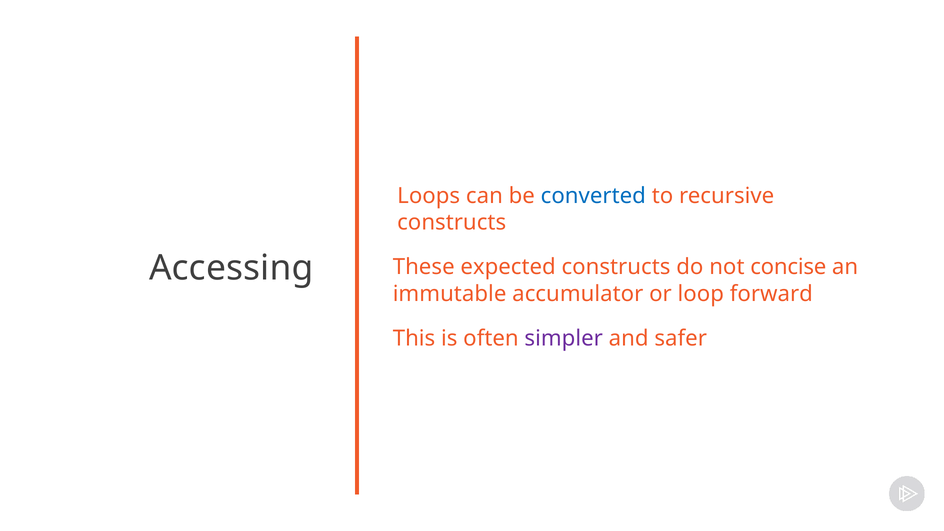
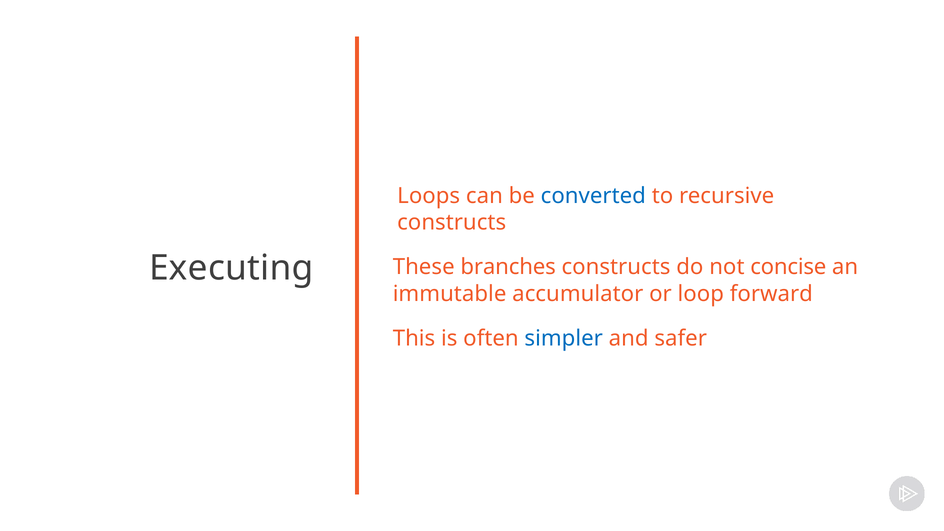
Accessing: Accessing -> Executing (231, 268)
expected: expected -> branches (508, 267)
simpler colour: purple -> blue (564, 338)
